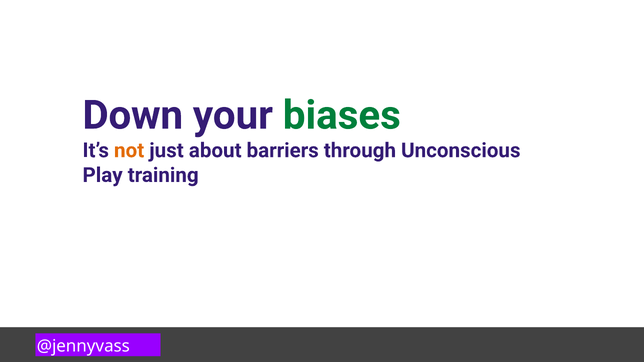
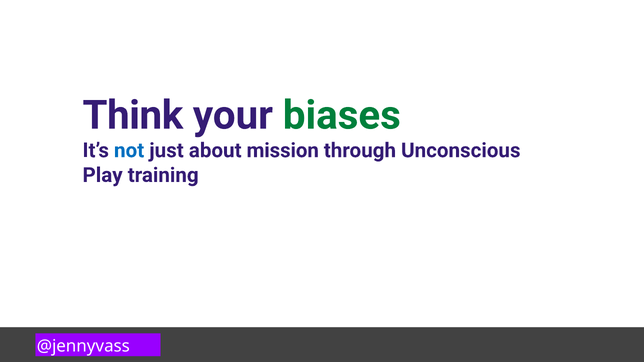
Down: Down -> Think (133, 115)
not colour: orange -> blue (129, 151)
barriers: barriers -> mission (283, 151)
